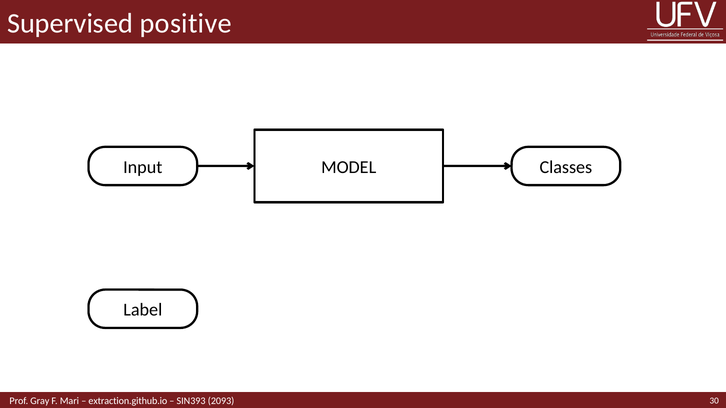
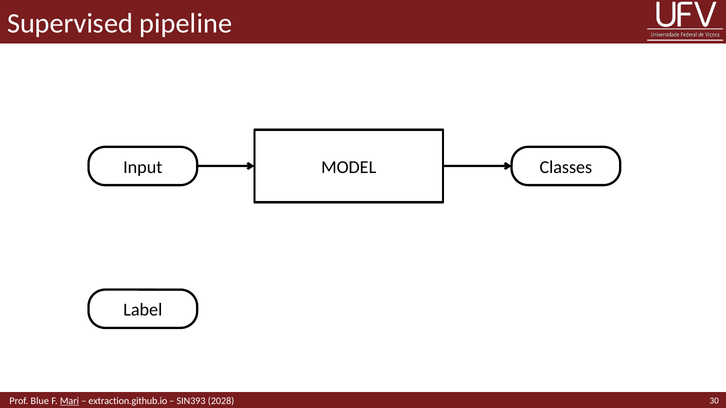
positive: positive -> pipeline (186, 23)
Gray: Gray -> Blue (40, 401)
Mari underline: none -> present (69, 401)
2093: 2093 -> 2028 (221, 401)
